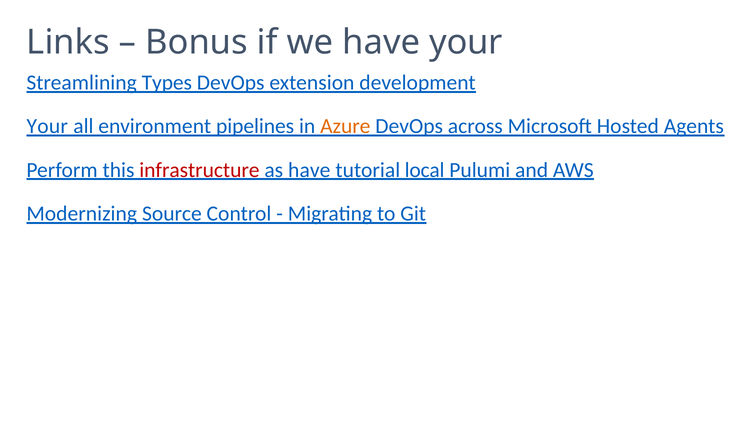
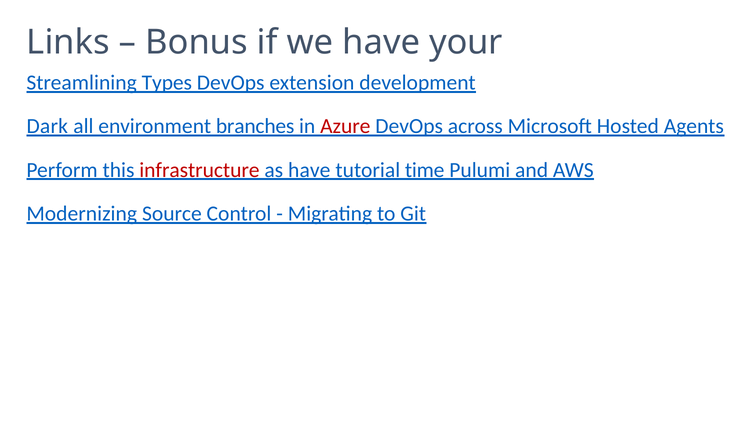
Your: Your -> Dark (47, 126)
pipelines: pipelines -> branches (255, 126)
Azure colour: orange -> red (345, 126)
local: local -> time (425, 170)
